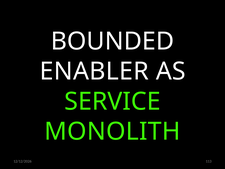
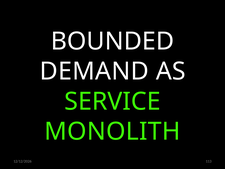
ENABLER: ENABLER -> DEMAND (94, 71)
